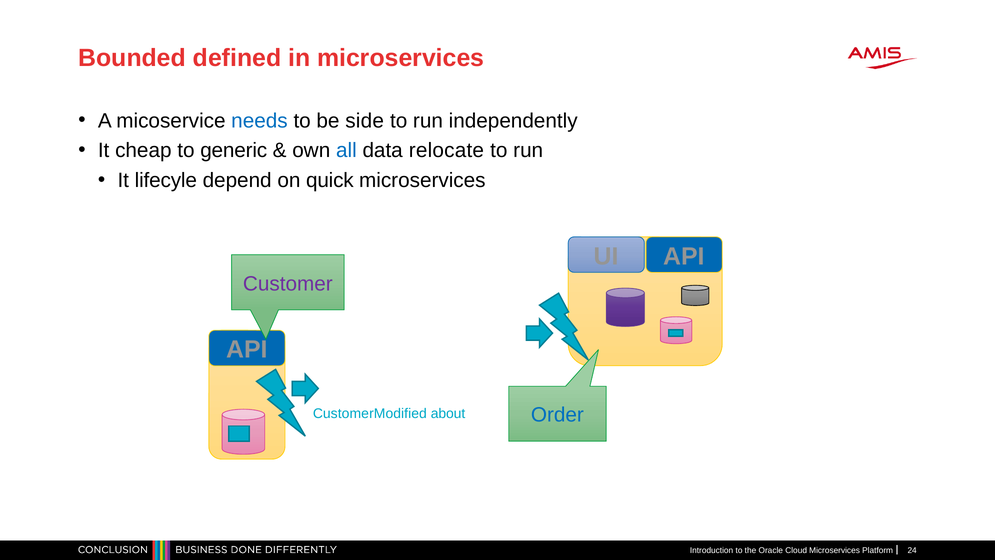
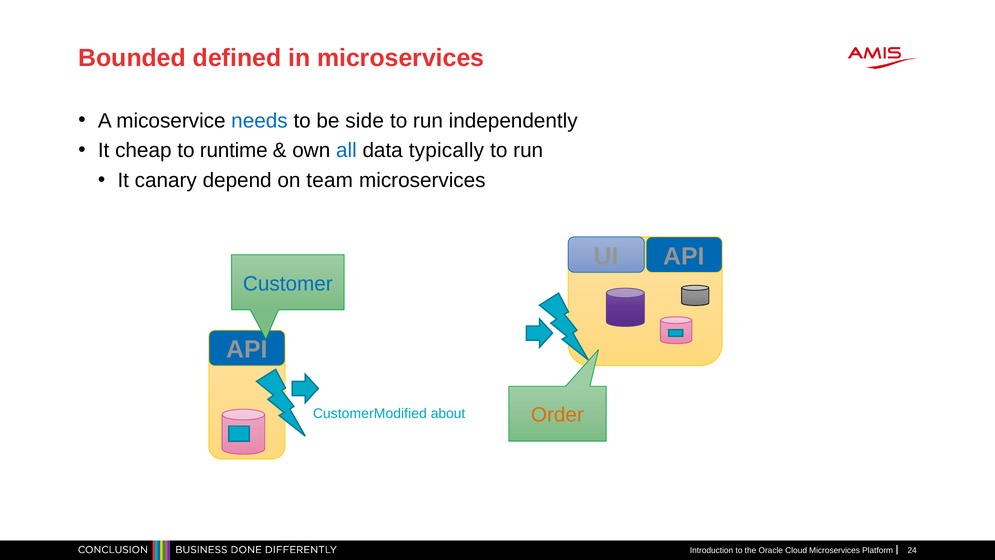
generic: generic -> runtime (234, 151)
relocate: relocate -> typically (446, 151)
lifecyle: lifecyle -> canary (166, 180)
quick: quick -> team (330, 180)
Customer colour: purple -> blue (288, 284)
Order colour: blue -> orange (557, 415)
